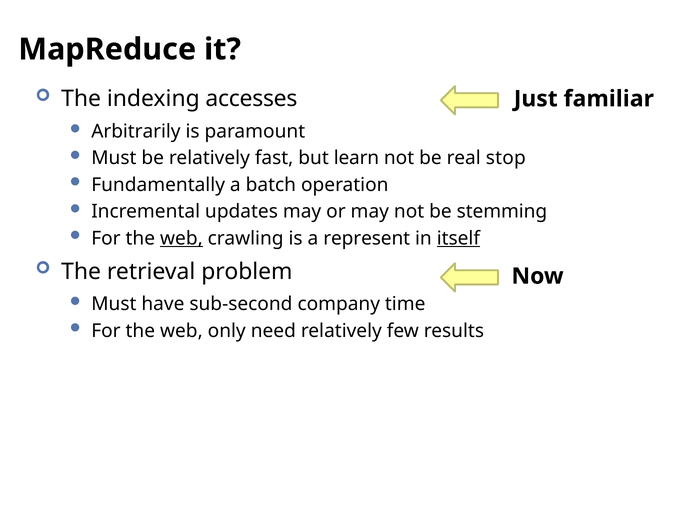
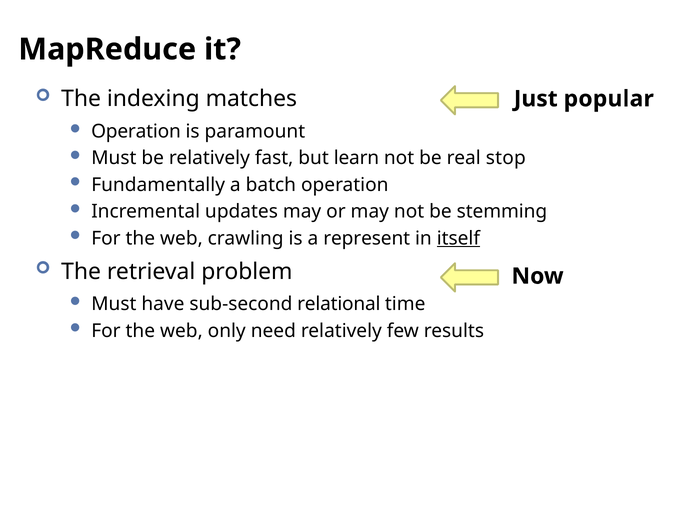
accesses: accesses -> matches (251, 99)
familiar: familiar -> popular (609, 99)
Arbitrarily: Arbitrarily -> Operation (136, 132)
web underline: present -> none (181, 239)
company: company -> relational (339, 304)
